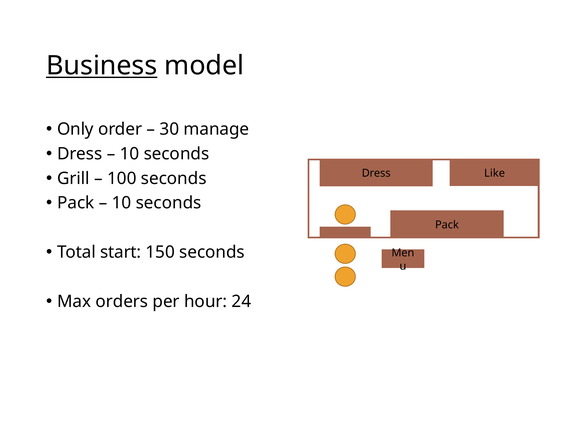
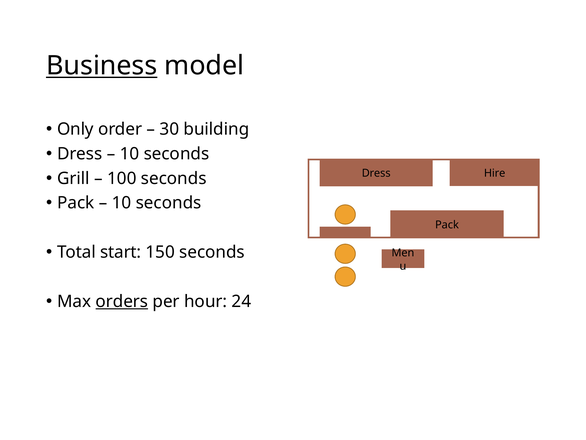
manage: manage -> building (216, 129)
Like: Like -> Hire (495, 173)
orders underline: none -> present (122, 301)
